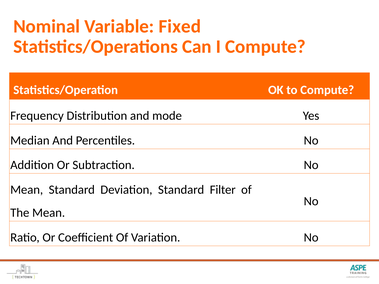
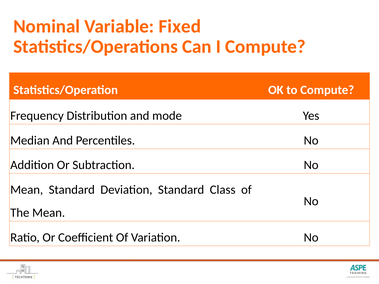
Filter: Filter -> Class (223, 190)
